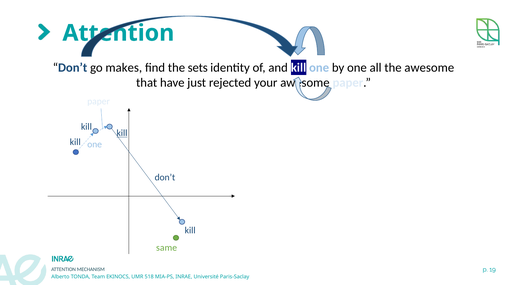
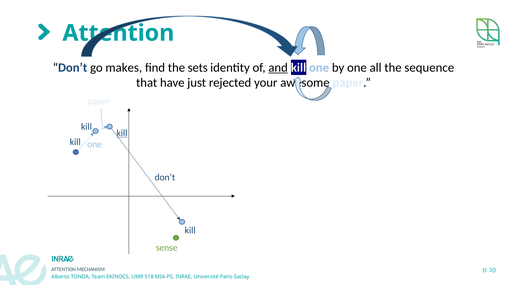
and underline: none -> present (278, 68)
the awesome: awesome -> sequence (429, 68)
same: same -> sense (167, 248)
